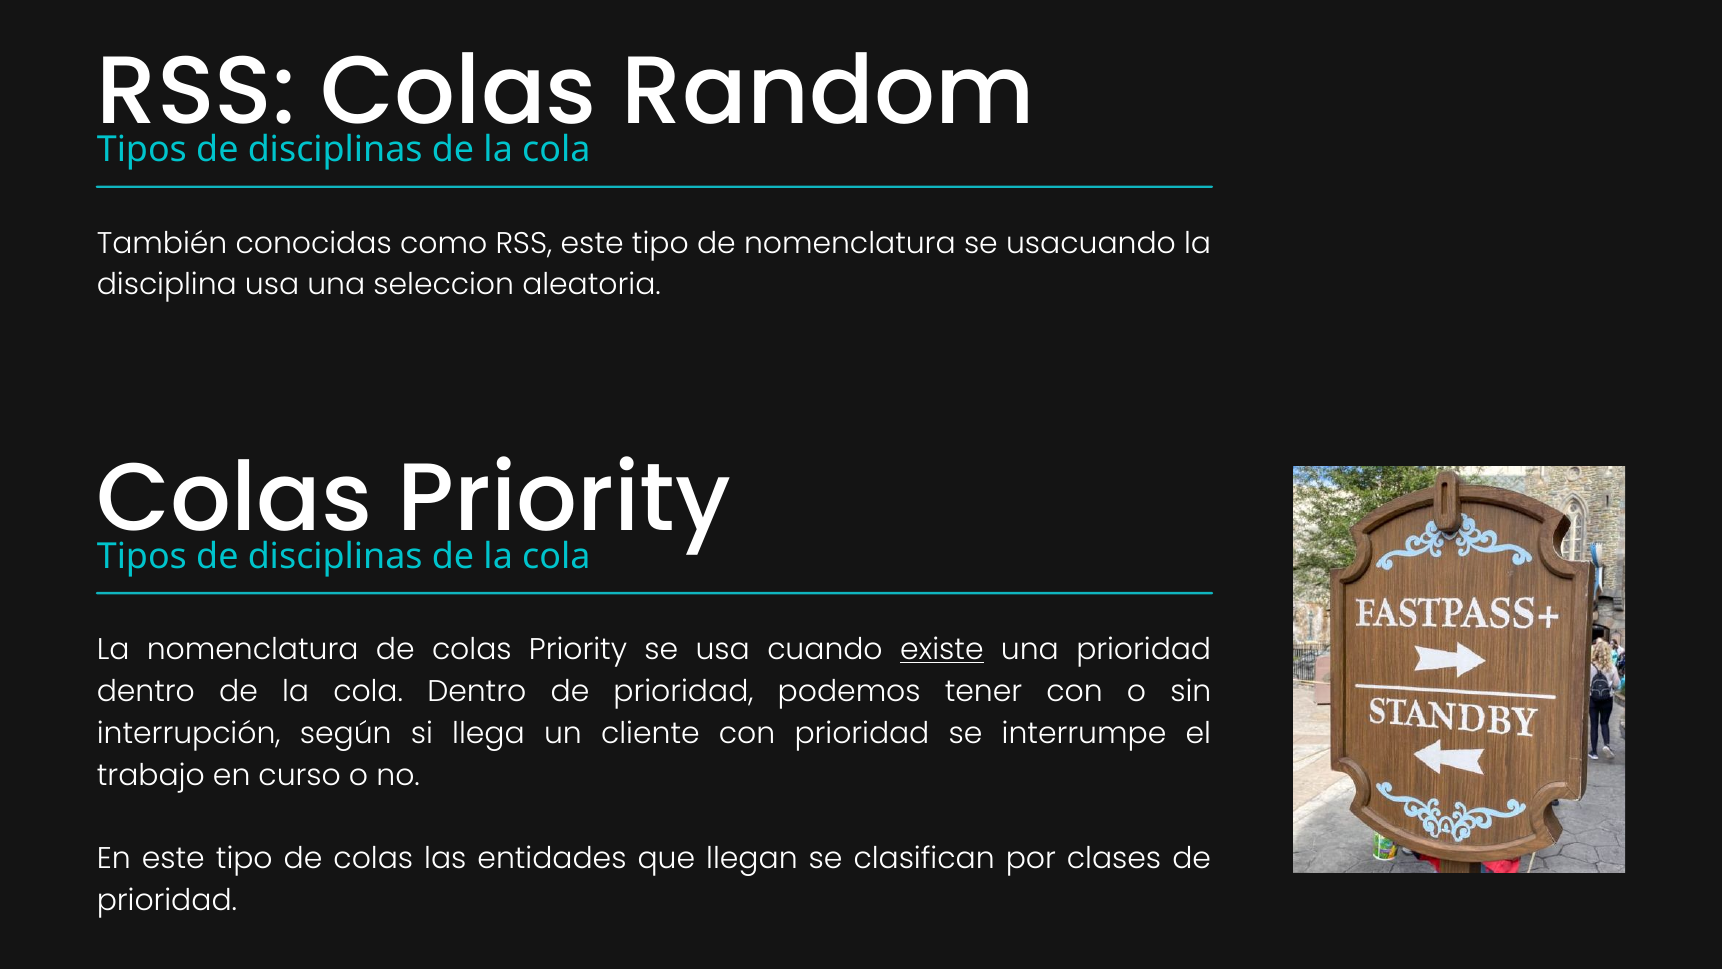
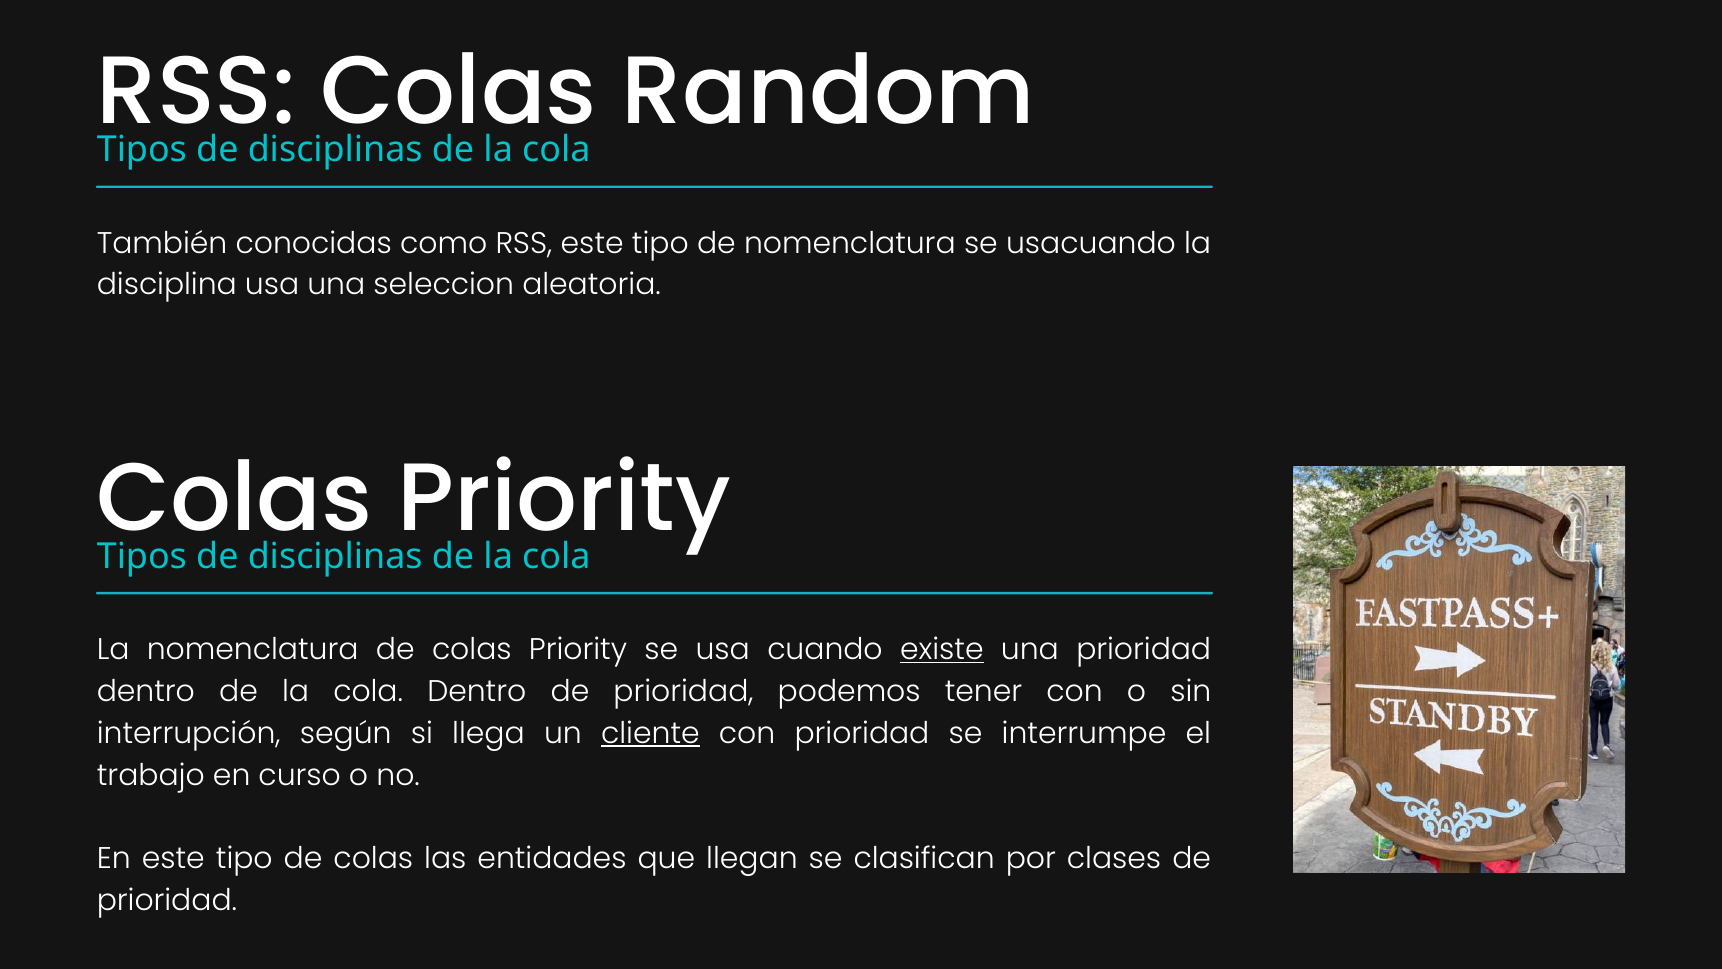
cliente underline: none -> present (650, 733)
